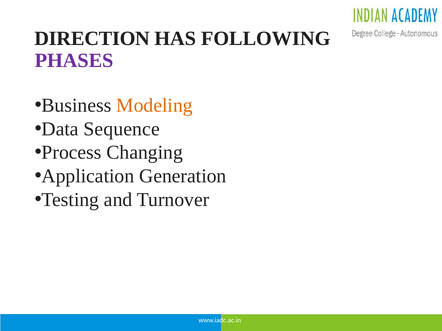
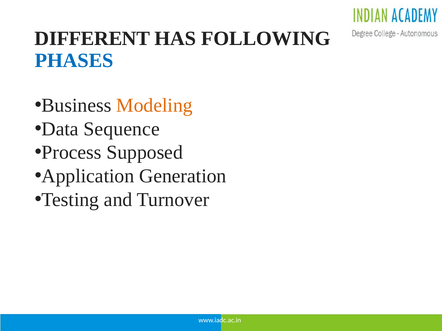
DIRECTION: DIRECTION -> DIFFERENT (92, 39)
PHASES colour: purple -> blue (74, 60)
Changing: Changing -> Supposed (145, 153)
